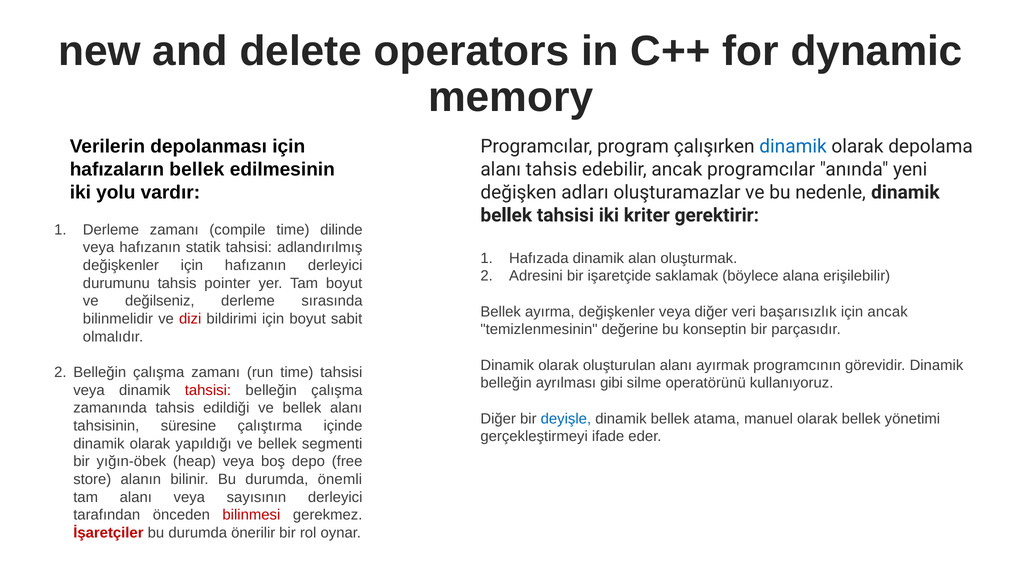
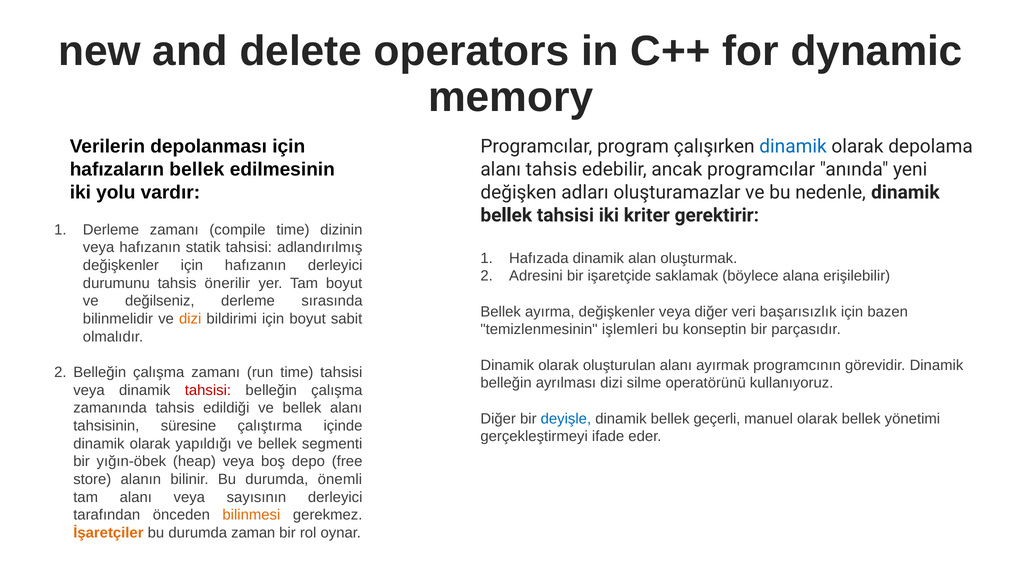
dilinde: dilinde -> dizinin (341, 230)
pointer: pointer -> önerilir (227, 283)
için ancak: ancak -> bazen (888, 312)
dizi colour: red -> orange (190, 319)
değerine: değerine -> işlemleri (630, 330)
ayrılması gibi: gibi -> dizi (611, 383)
atama: atama -> geçerli (717, 419)
bilinmesi colour: red -> orange (251, 515)
İşaretçiler colour: red -> orange (108, 533)
önerilir: önerilir -> zaman (253, 533)
